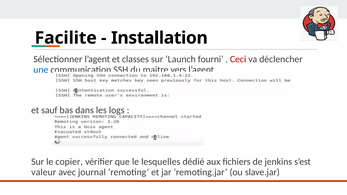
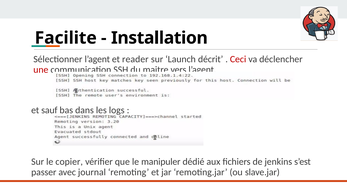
classes: classes -> reader (135, 59)
fourni: fourni -> décrit (211, 59)
une colour: blue -> red (41, 70)
lesquelles: lesquelles -> manipuler (161, 162)
valeur: valeur -> passer (44, 172)
